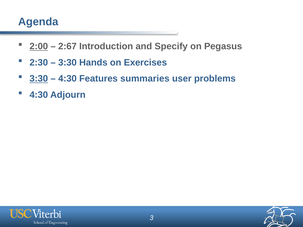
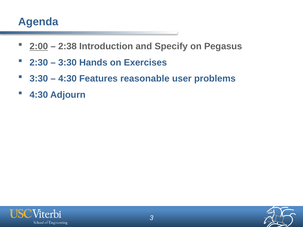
2:67: 2:67 -> 2:38 (67, 46)
3:30 underline: present -> none (39, 79)
summaries: summaries -> reasonable (145, 79)
